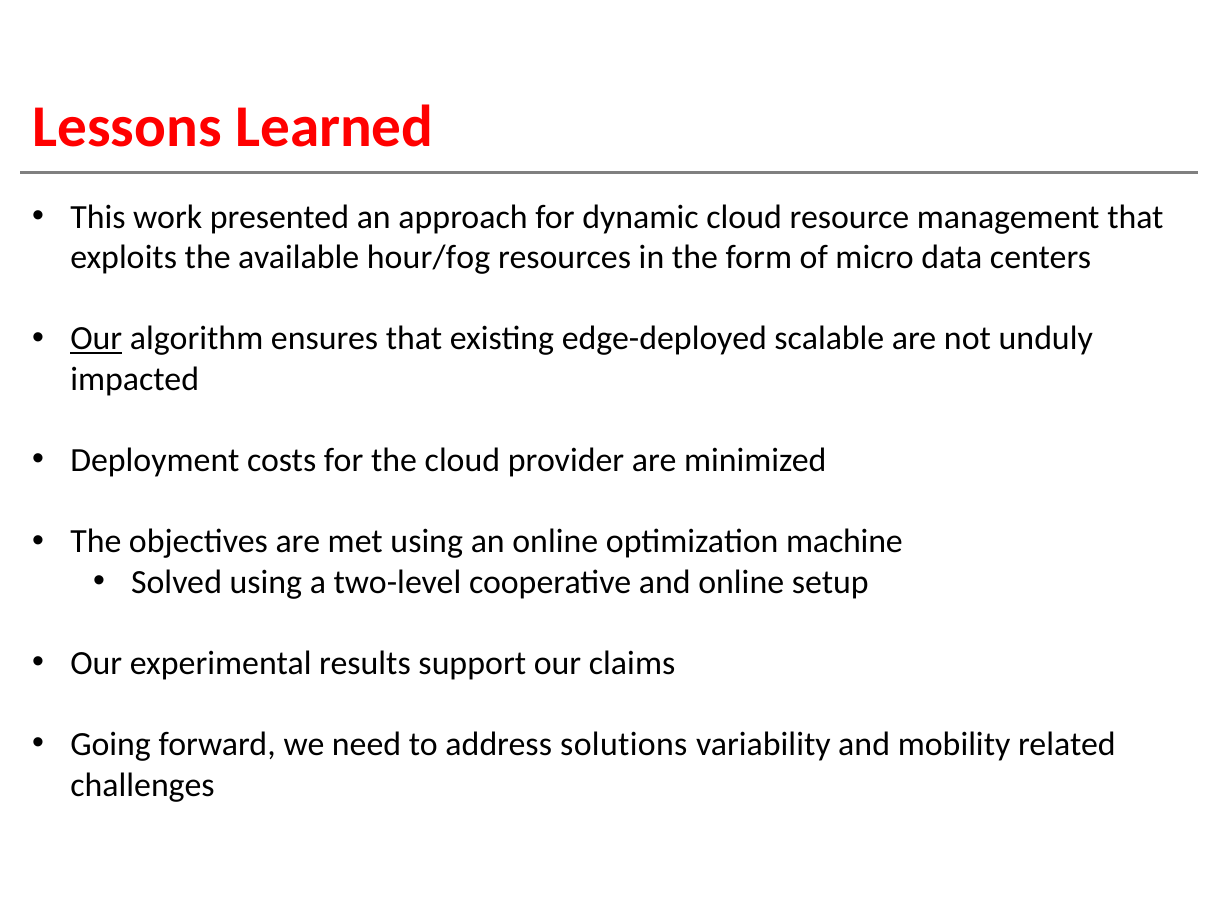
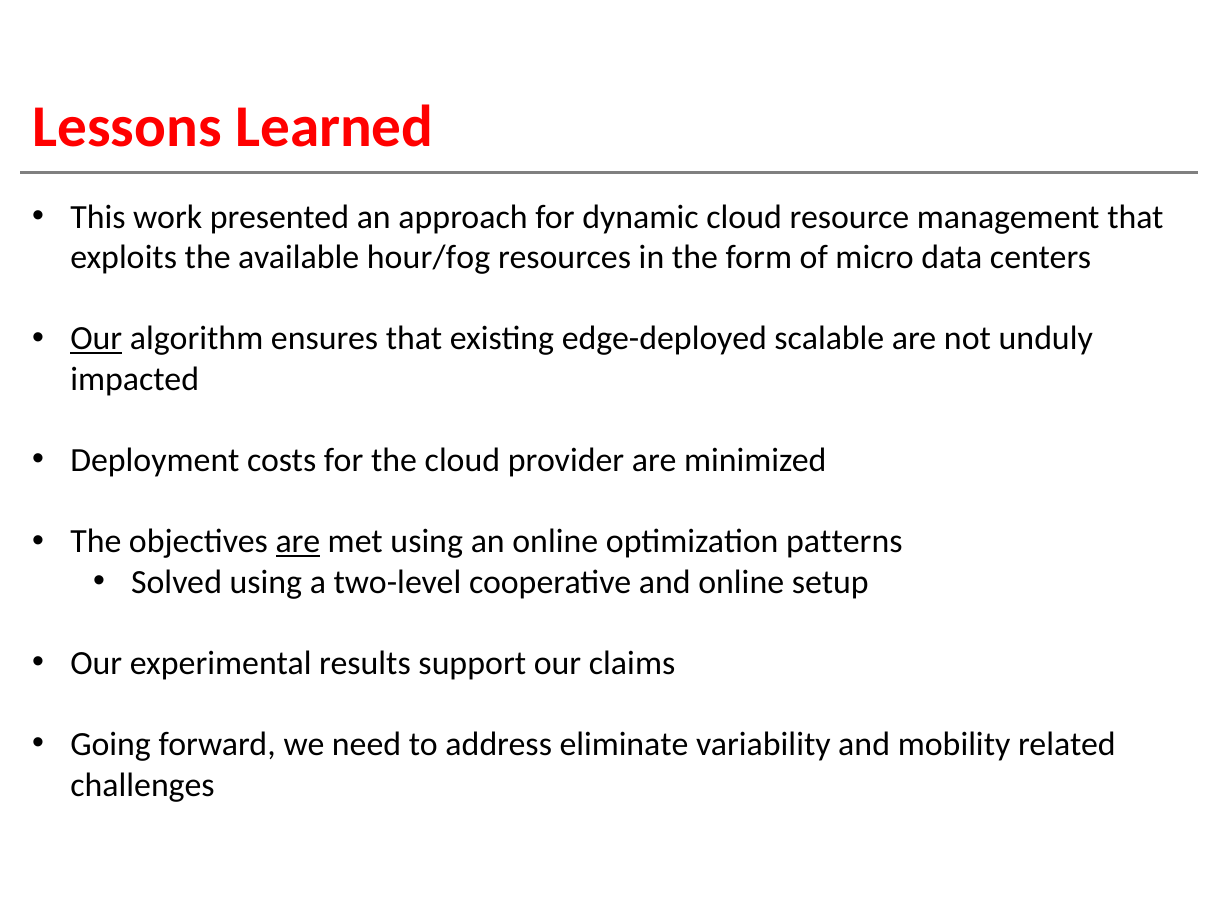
are underline: none -> present (298, 542)
machine: machine -> patterns (844, 542)
solutions: solutions -> eliminate (624, 745)
